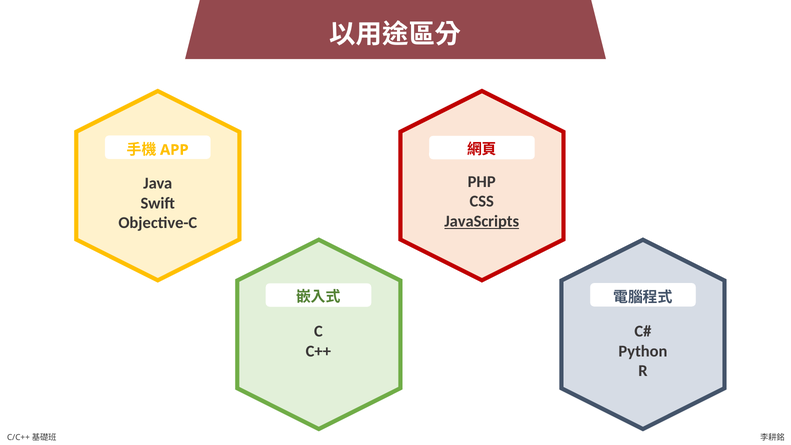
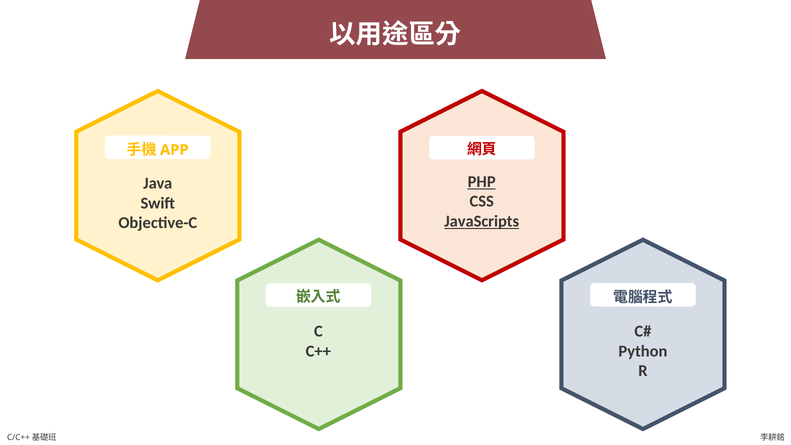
PHP underline: none -> present (482, 182)
